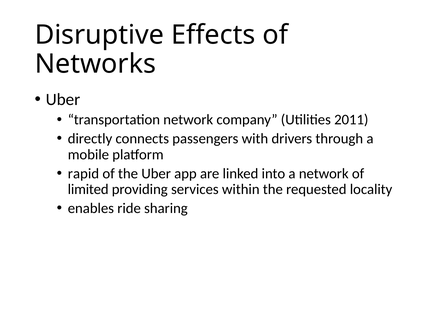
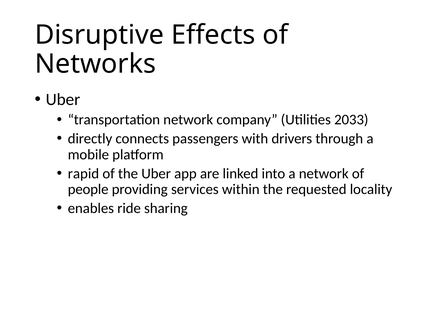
2011: 2011 -> 2033 (351, 120)
limited: limited -> people (88, 189)
